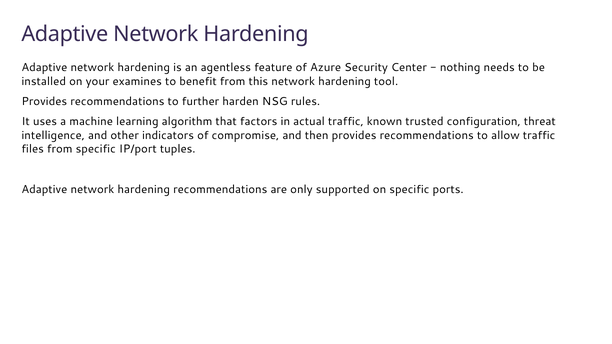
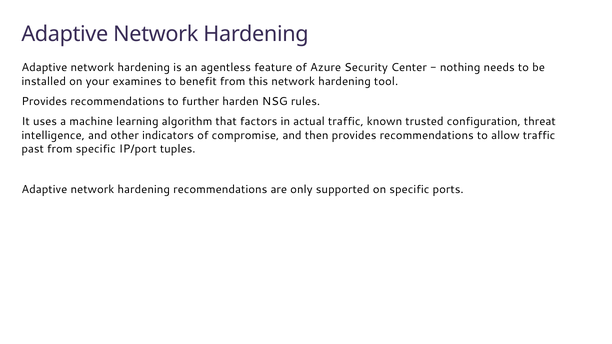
files: files -> past (33, 149)
